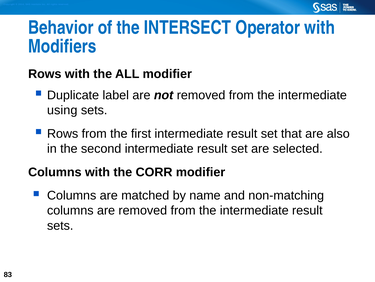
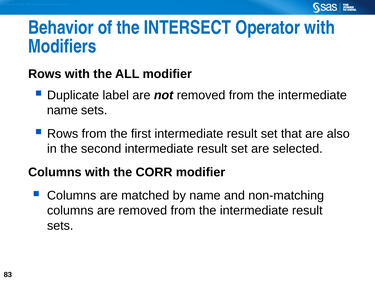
using: using -> name (62, 110)
